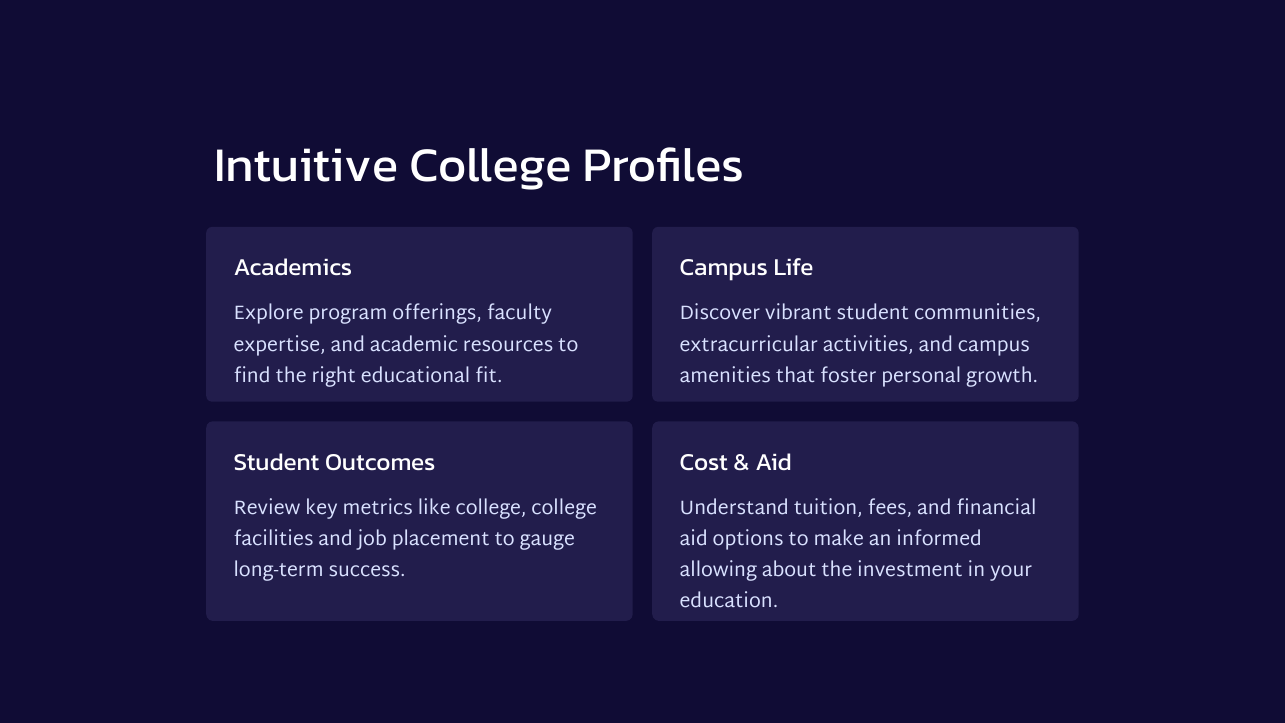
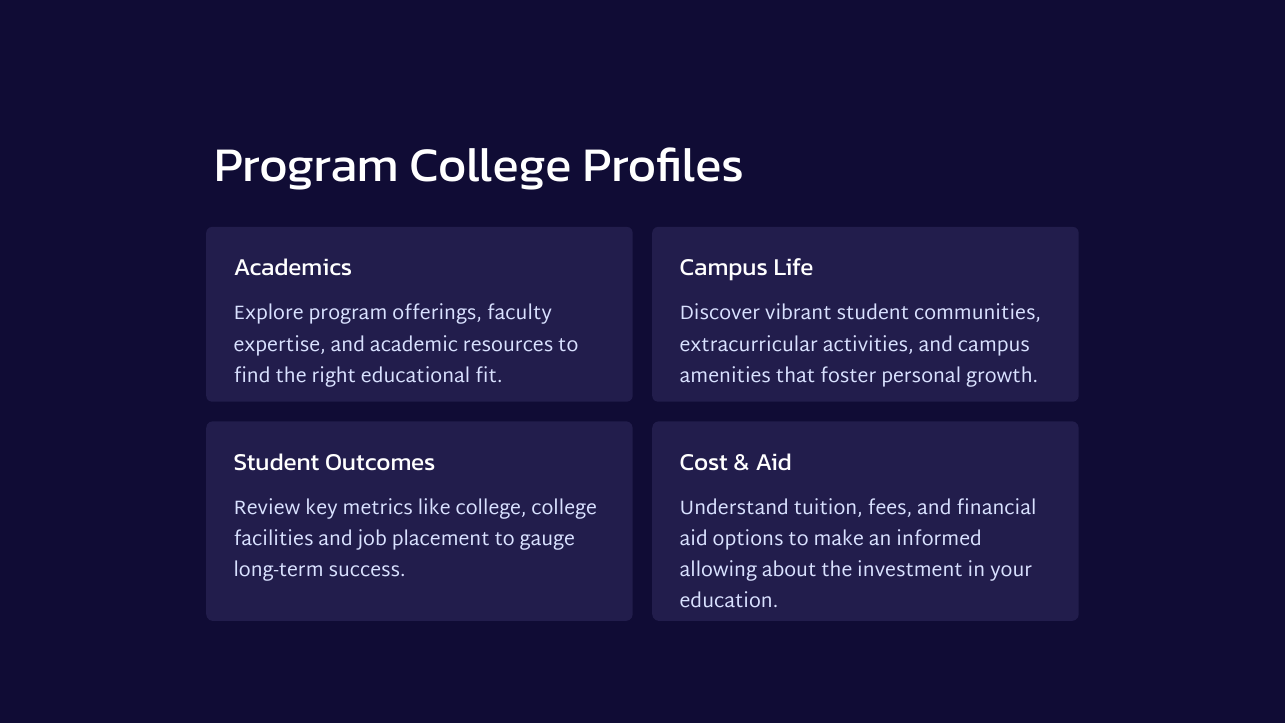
Intuitive: Intuitive -> Program (306, 166)
